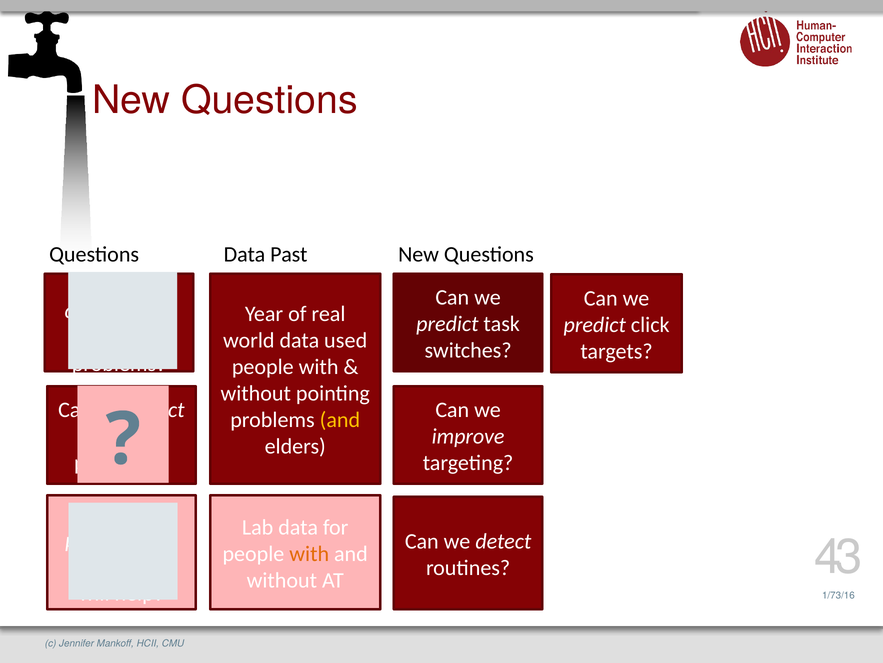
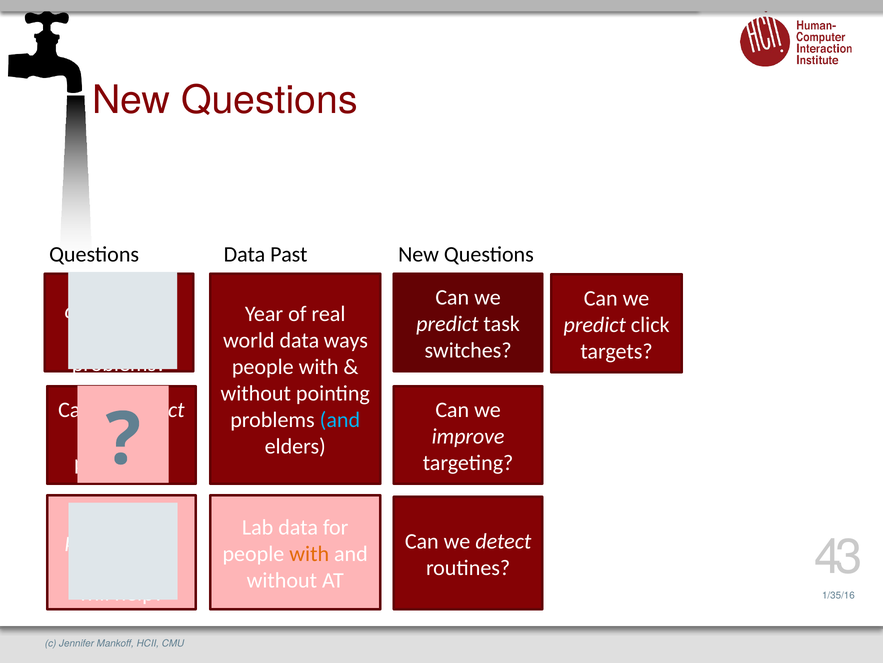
used: used -> ways (346, 340)
and colour: yellow -> light blue (340, 420)
1/73/16: 1/73/16 -> 1/35/16 (838, 595)
